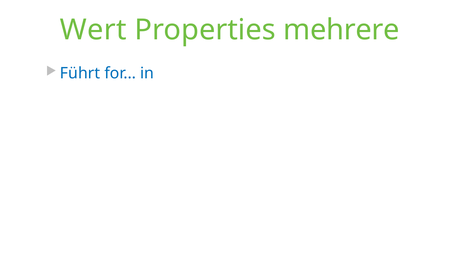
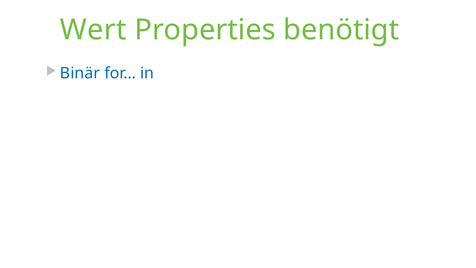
mehrere: mehrere -> benötigt (341, 30)
Führt: Führt -> Binär (80, 73)
